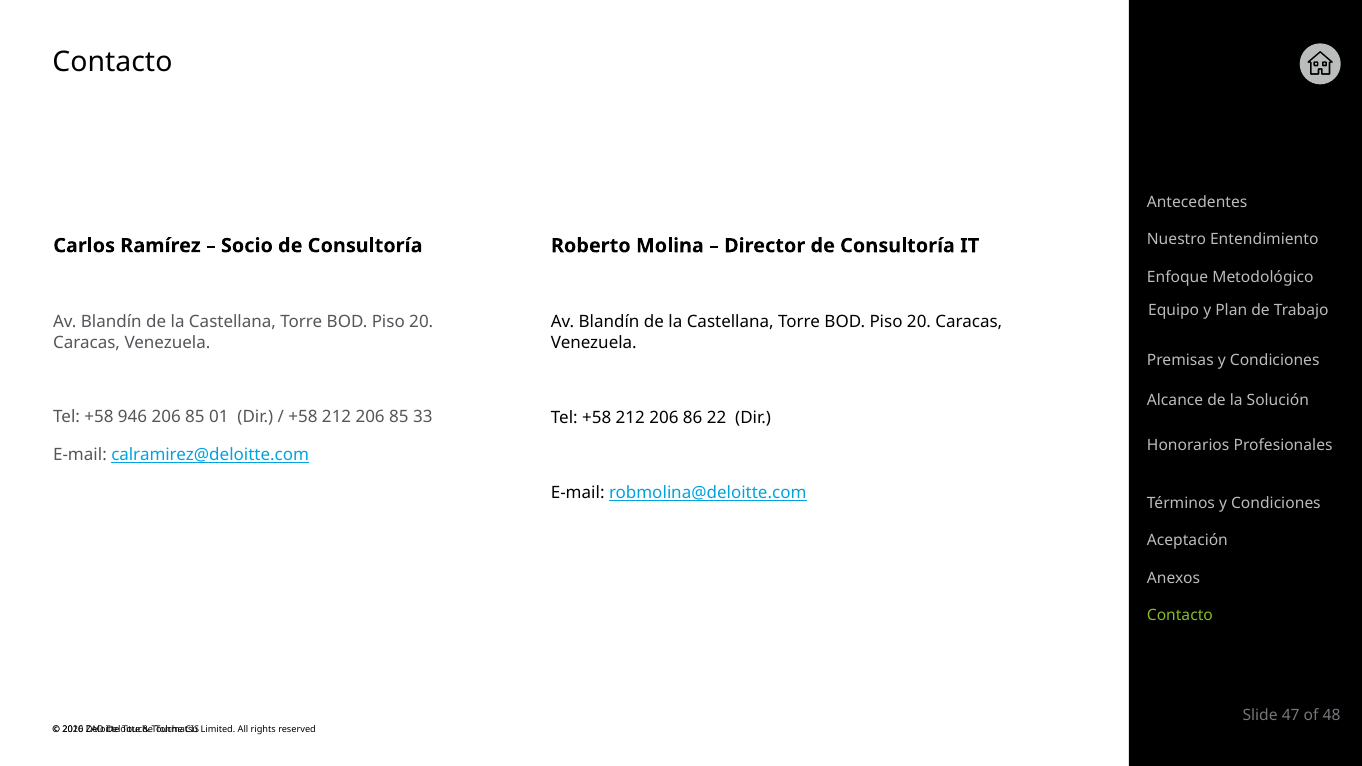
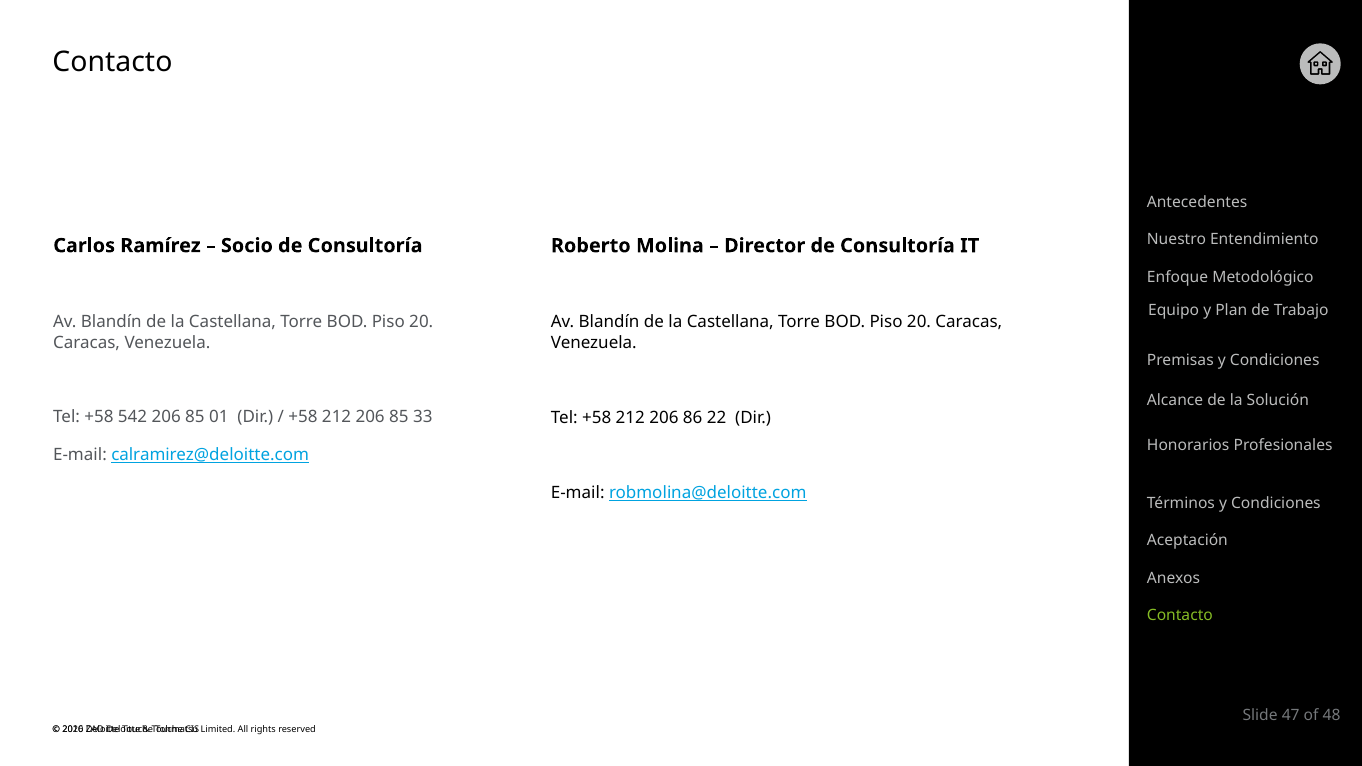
946: 946 -> 542 (133, 417)
